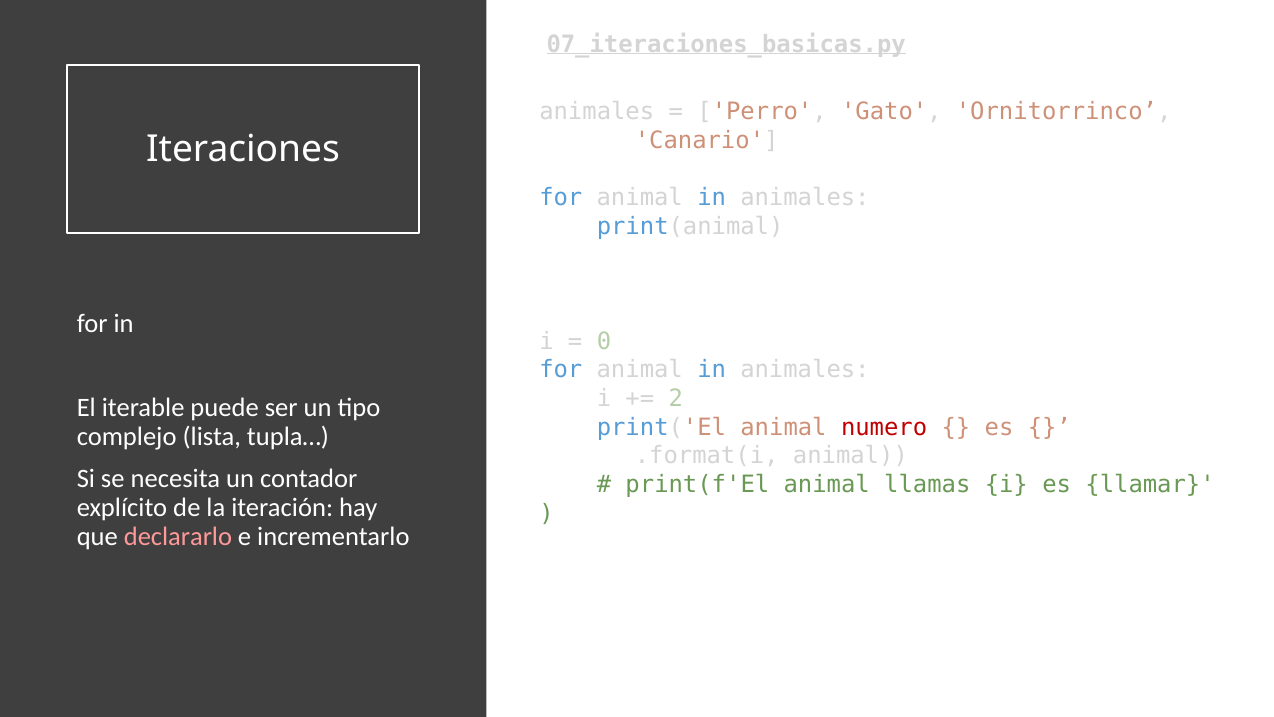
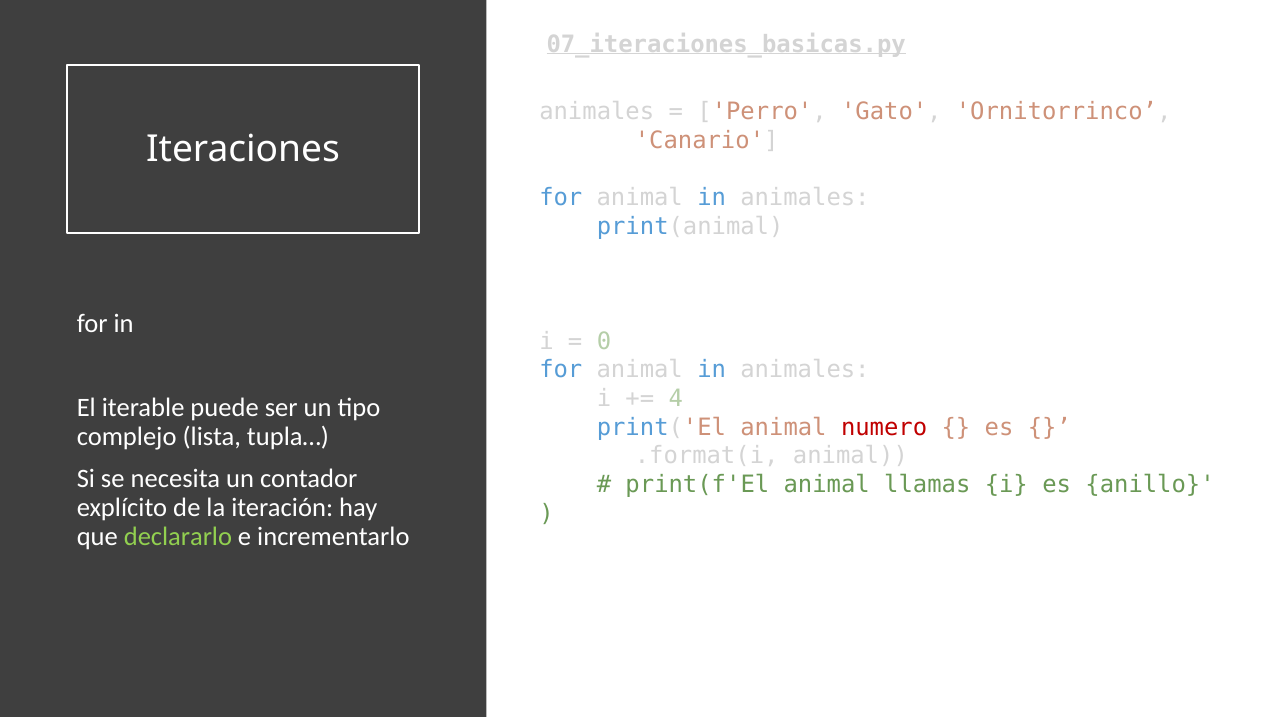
2: 2 -> 4 (676, 398)
llamar: llamar -> anillo (1150, 484)
declararlo colour: pink -> light green (178, 536)
